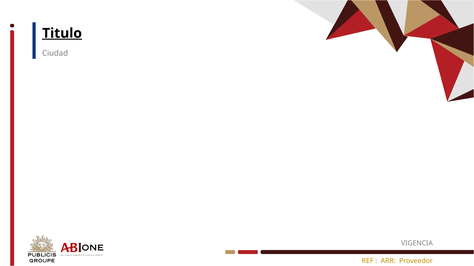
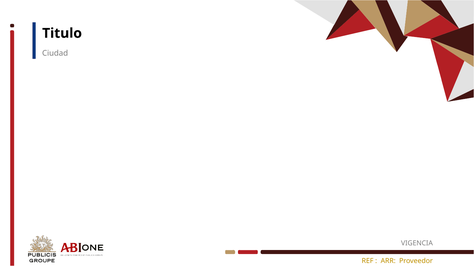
Titulo underline: present -> none (62, 33)
